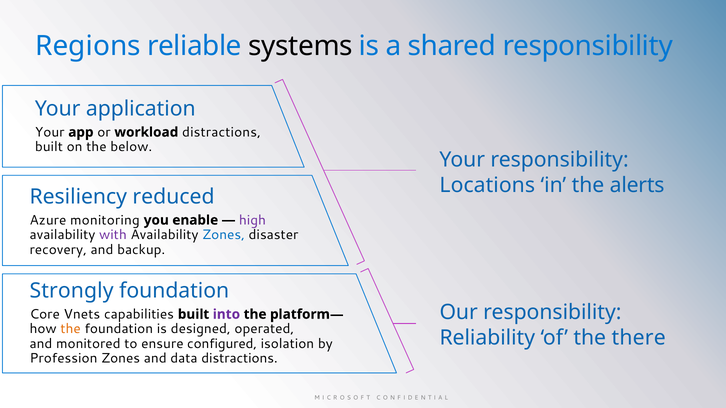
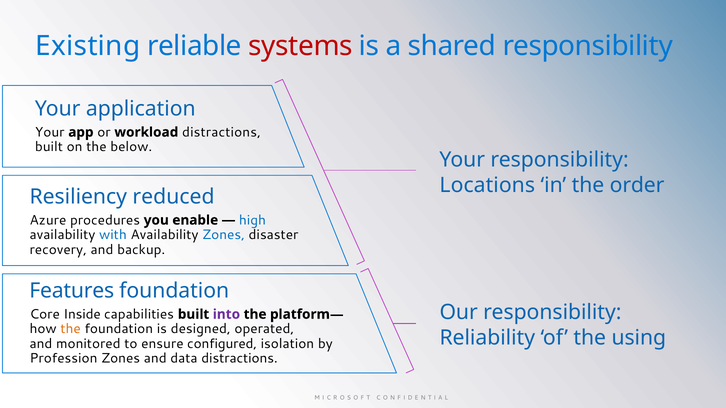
Regions: Regions -> Existing (88, 46)
systems colour: black -> red (300, 46)
alerts: alerts -> order (637, 186)
monitoring: monitoring -> procedures (105, 220)
high colour: purple -> blue (252, 220)
with colour: purple -> blue (113, 235)
Strongly: Strongly -> Features (72, 291)
Vnets: Vnets -> Inside (82, 315)
there: there -> using (639, 338)
